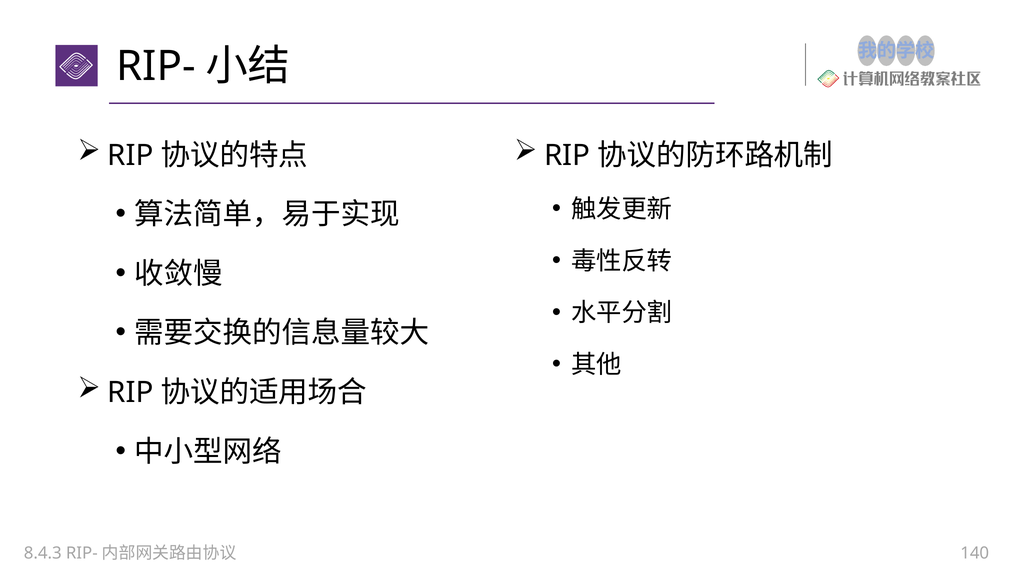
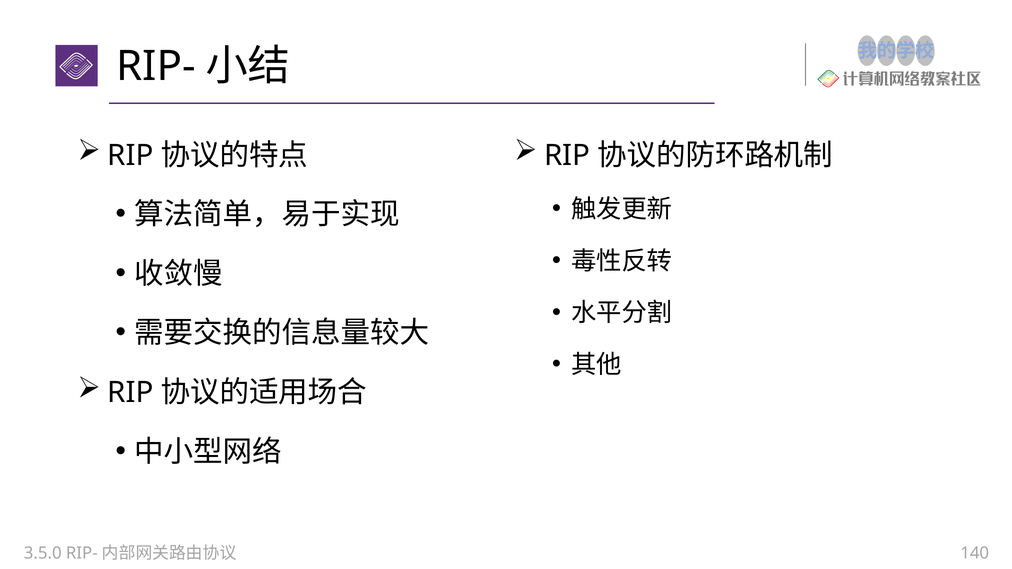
8.4.3: 8.4.3 -> 3.5.0 (43, 554)
